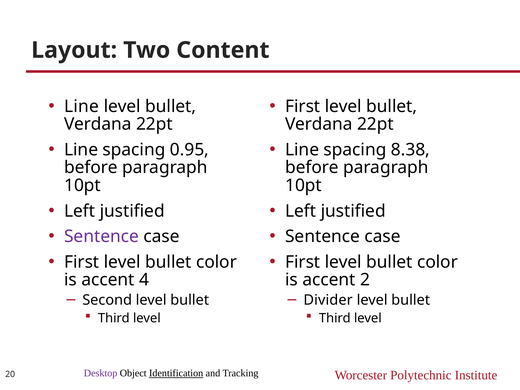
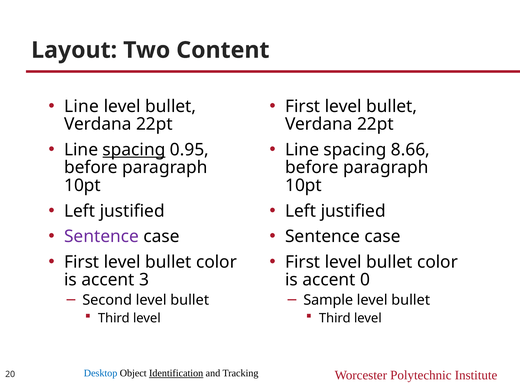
spacing underline: none -> present (134, 150)
8.38: 8.38 -> 8.66 (410, 150)
4: 4 -> 3 (144, 280)
2: 2 -> 0 (365, 280)
Divider: Divider -> Sample (328, 300)
Desktop colour: purple -> blue (101, 373)
